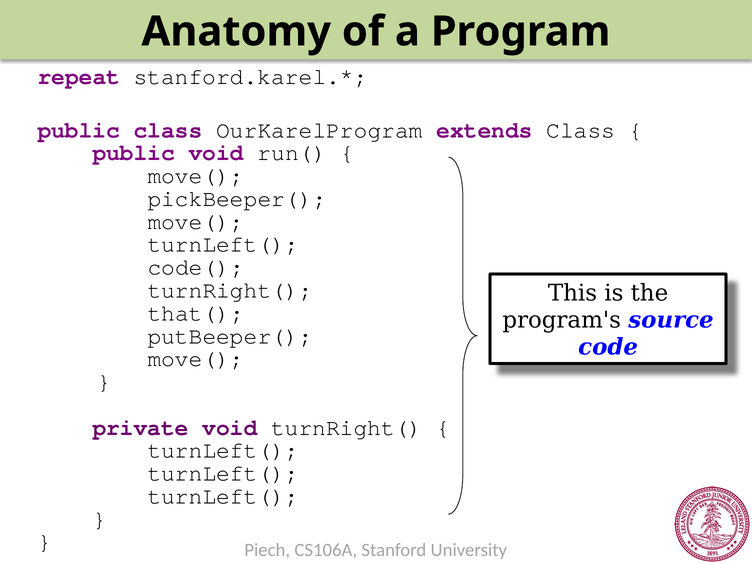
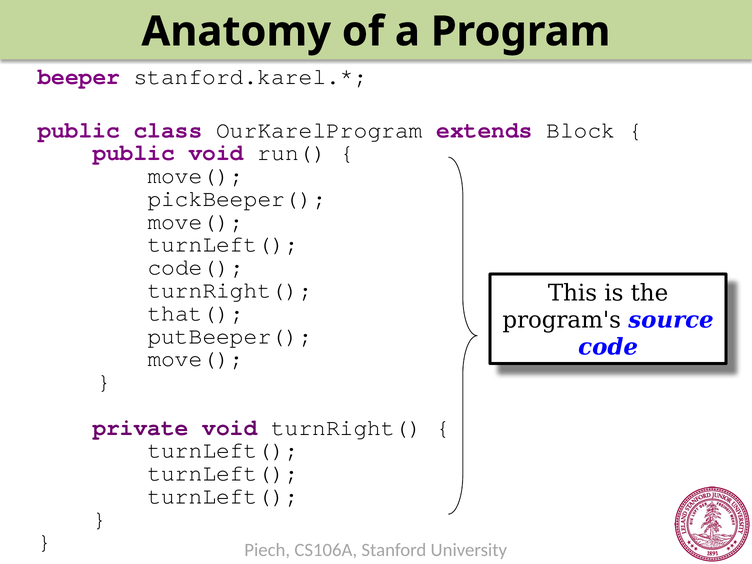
repeat: repeat -> beeper (79, 77)
extends Class: Class -> Block (581, 130)
